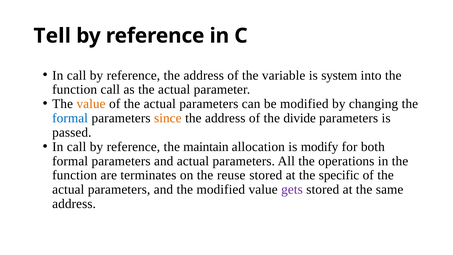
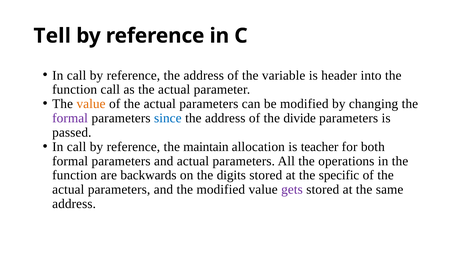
system: system -> header (339, 75)
formal colour: blue -> purple (70, 118)
since colour: orange -> blue (168, 118)
modify: modify -> teacher (320, 147)
terminates: terminates -> backwards (148, 175)
reuse: reuse -> digits (231, 175)
